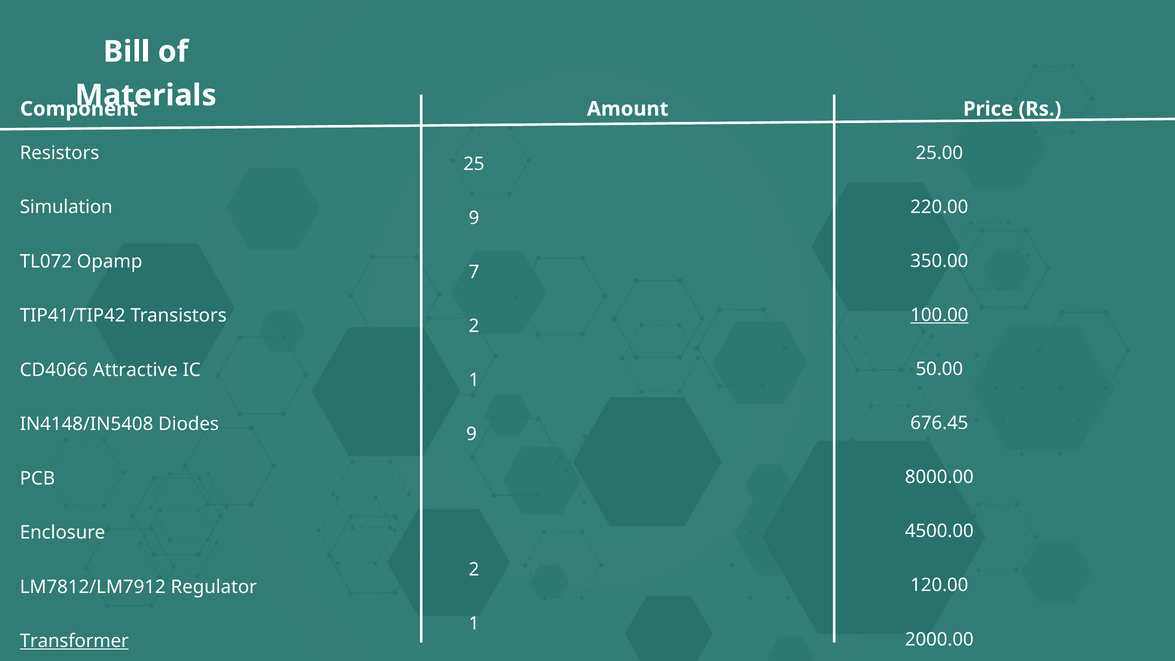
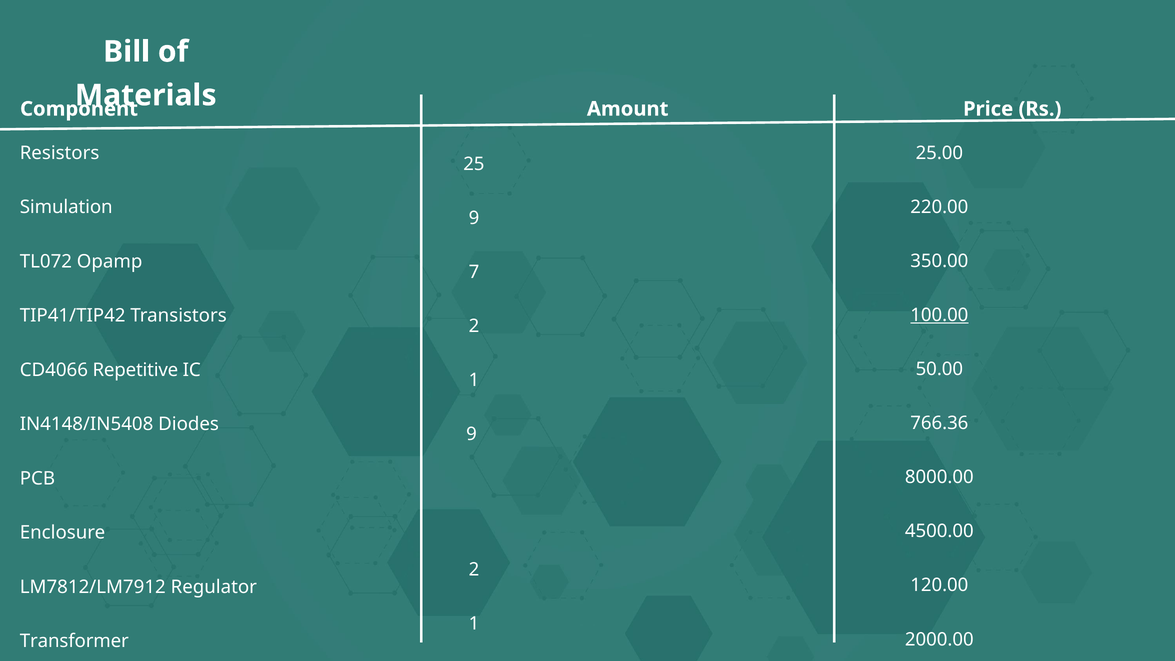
Attractive: Attractive -> Repetitive (135, 370)
676.45: 676.45 -> 766.36 (939, 423)
Transformer underline: present -> none (74, 641)
